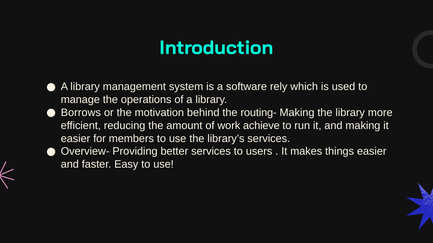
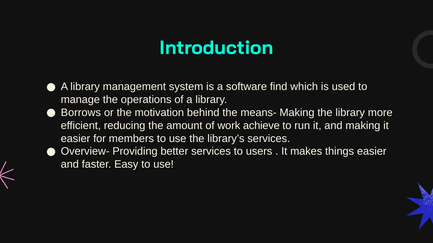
rely: rely -> find (279, 87)
routing-: routing- -> means- (259, 113)
